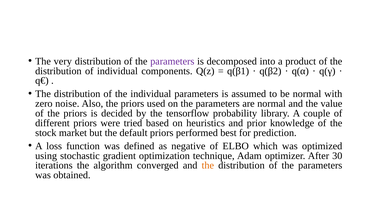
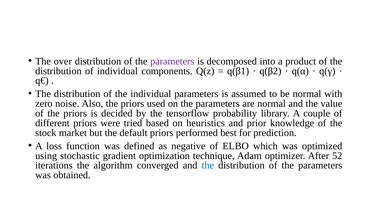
very: very -> over (63, 61)
30: 30 -> 52 (337, 156)
the colour: orange -> blue (208, 166)
